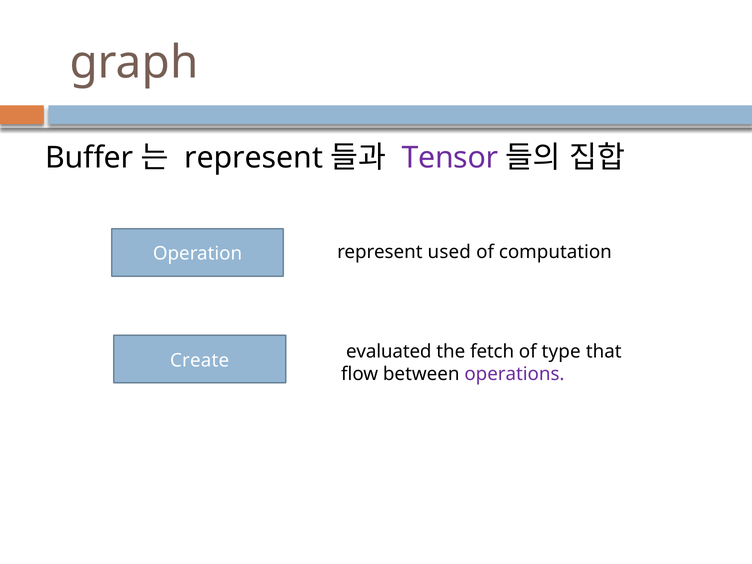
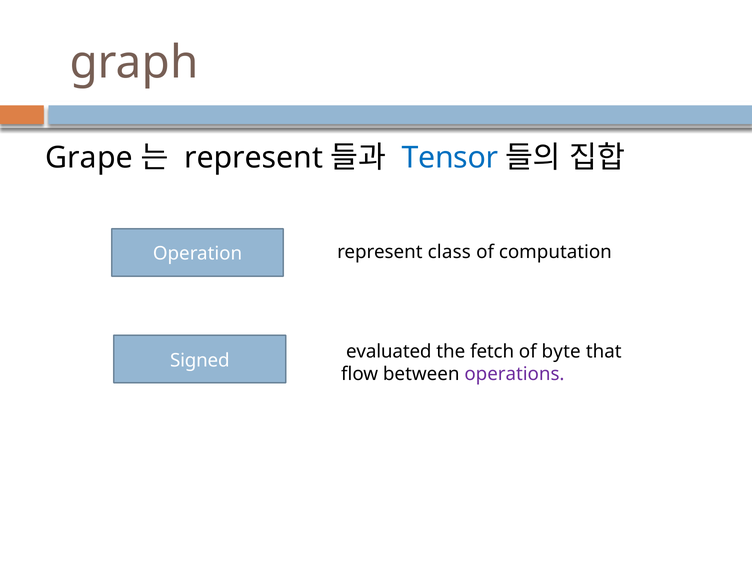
Buffer: Buffer -> Grape (89, 158)
Tensor colour: purple -> blue (450, 158)
used: used -> class (449, 252)
type: type -> byte (561, 352)
Create: Create -> Signed (200, 360)
